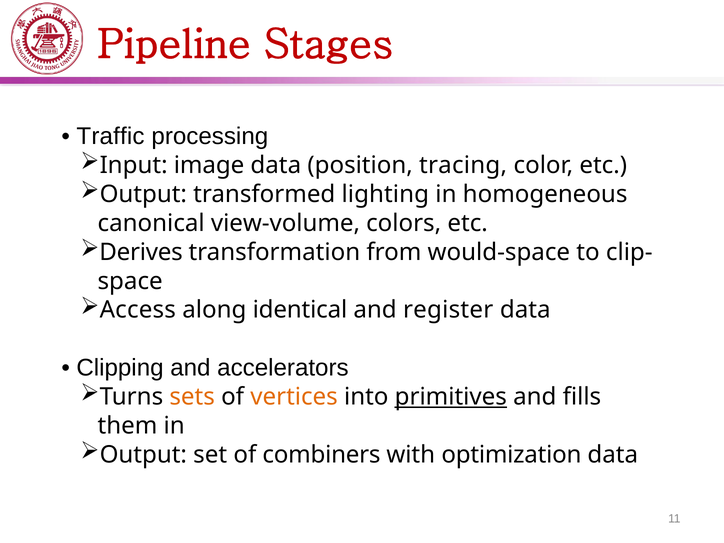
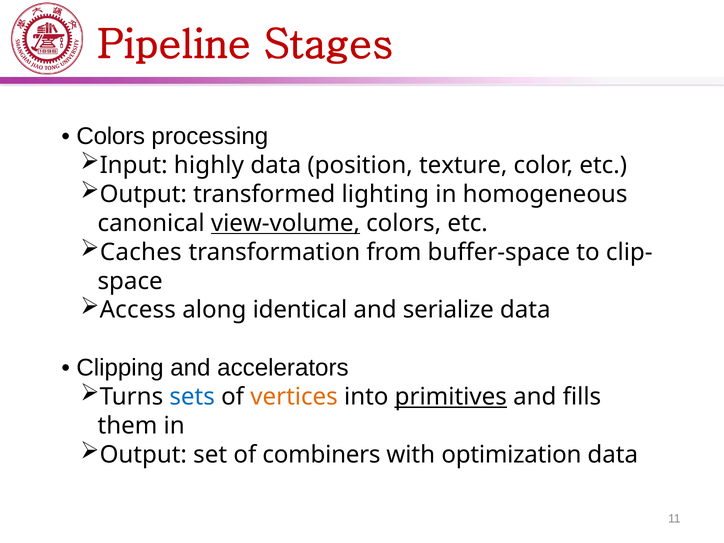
Traffic: Traffic -> Colors (111, 136)
image: image -> highly (209, 165)
tracing: tracing -> texture (463, 165)
view-volume underline: none -> present (285, 223)
Derives: Derives -> Caches (141, 252)
would-space: would-space -> buffer-space (499, 252)
register: register -> serialize (448, 310)
sets colour: orange -> blue (192, 397)
